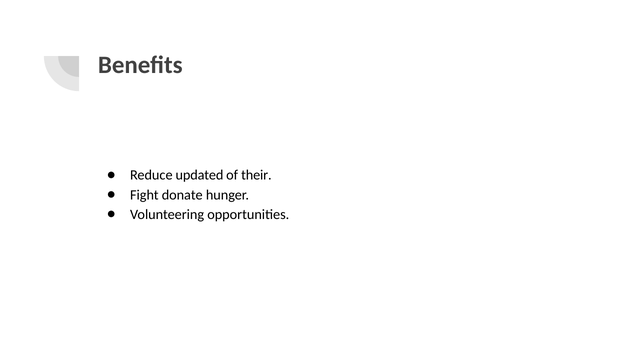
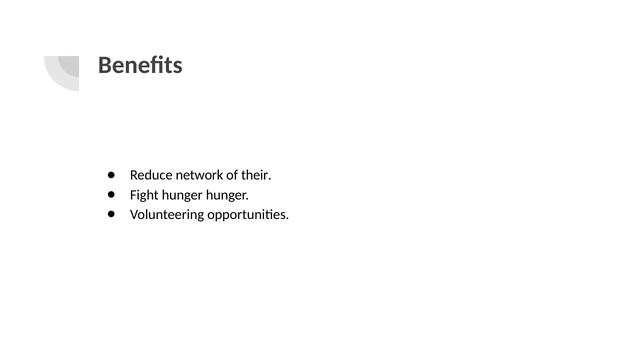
updated: updated -> network (199, 175)
Fight donate: donate -> hunger (182, 195)
